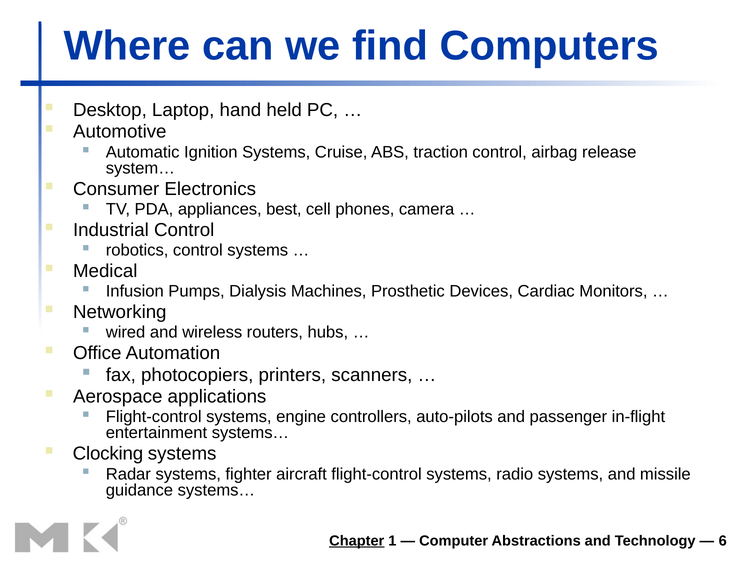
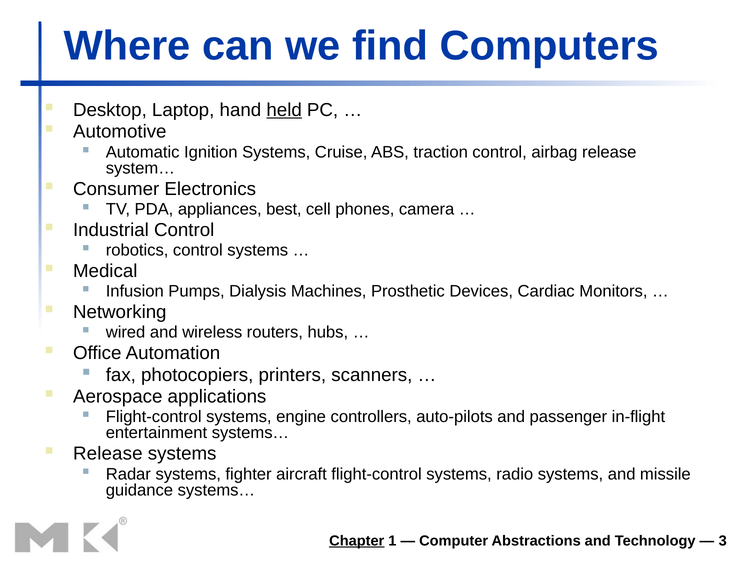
held underline: none -> present (284, 110)
Clocking: Clocking -> Release (108, 453)
6: 6 -> 3 (723, 541)
